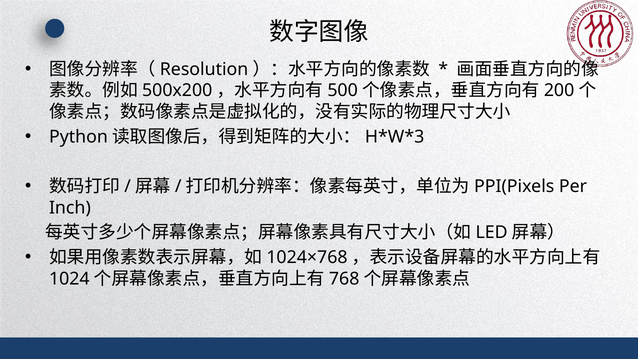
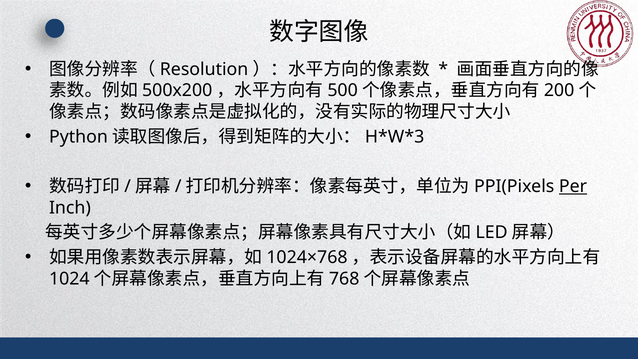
Per underline: none -> present (573, 186)
